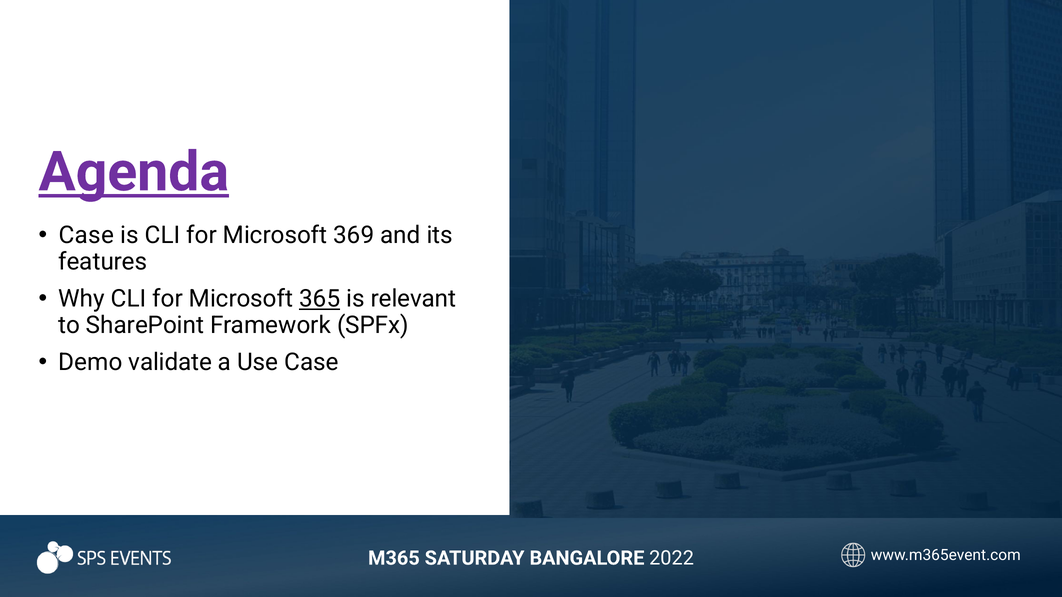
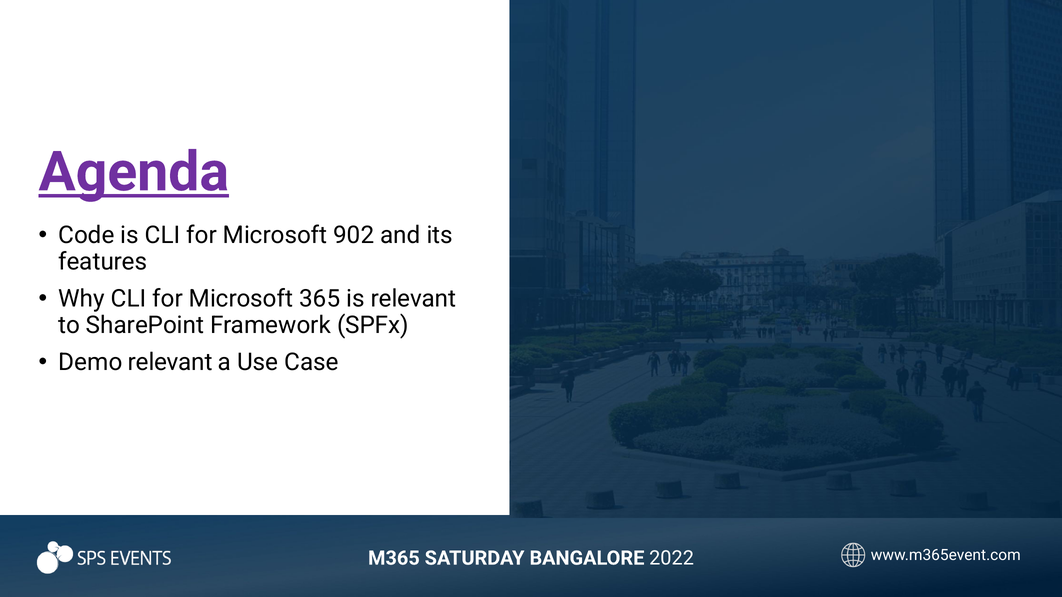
Case: Case -> Code (86, 235)
369: 369 -> 902 (354, 235)
365 underline: present -> none (320, 299)
Demo validate: validate -> relevant (170, 363)
